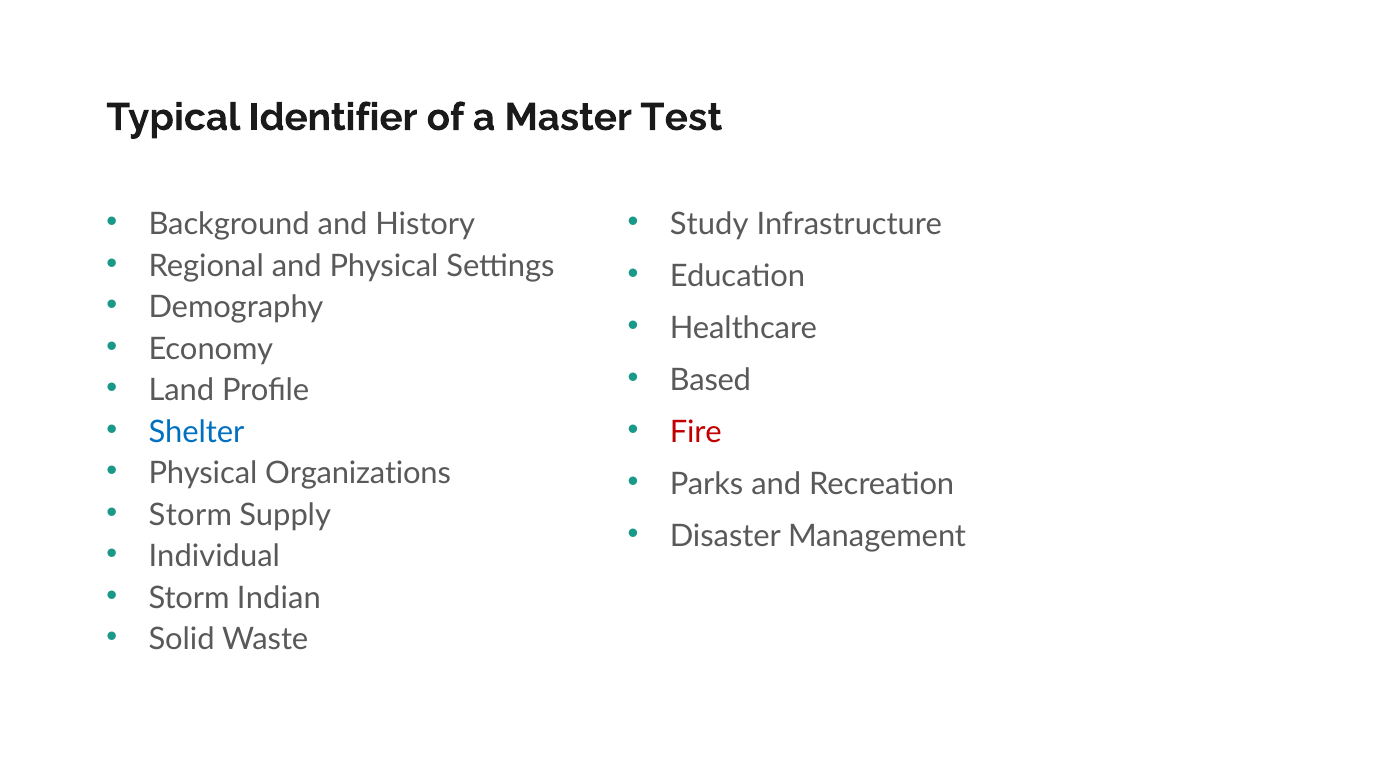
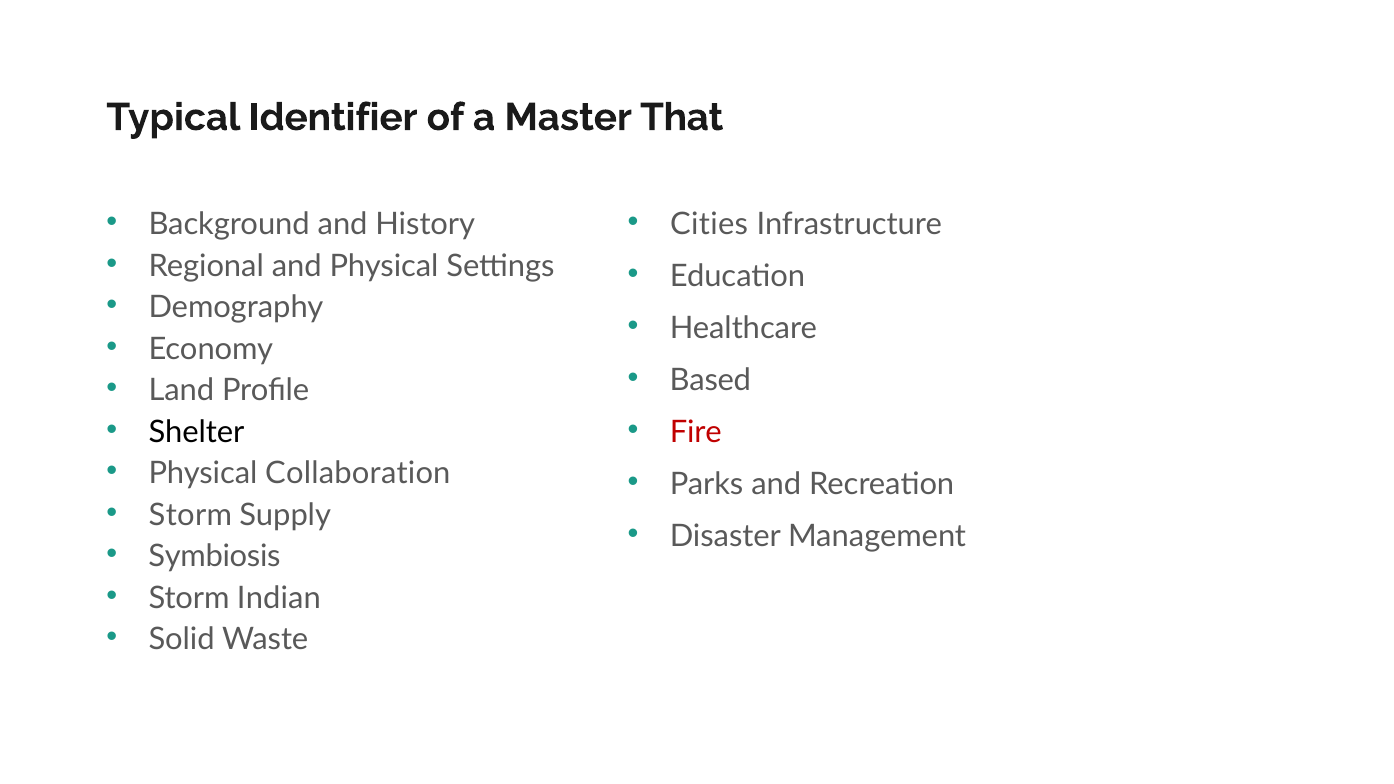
Test: Test -> That (682, 117)
Study: Study -> Cities (709, 225)
Shelter colour: blue -> black (196, 432)
Organizations: Organizations -> Collaboration (358, 473)
Individual: Individual -> Symbiosis (214, 556)
